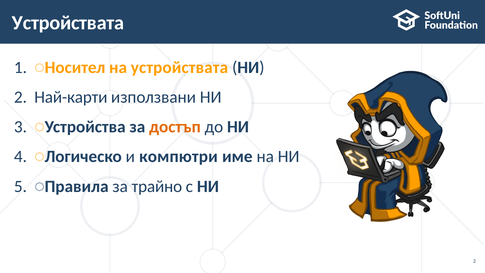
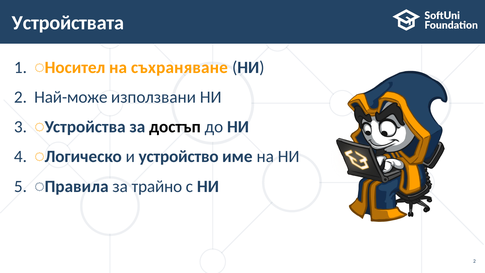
на устройствата: устройствата -> съхраняване (179, 67)
Най-карти: Най-карти -> Най-може (71, 97)
достъп colour: orange -> black (175, 127)
компютри: компютри -> устройство (179, 157)
